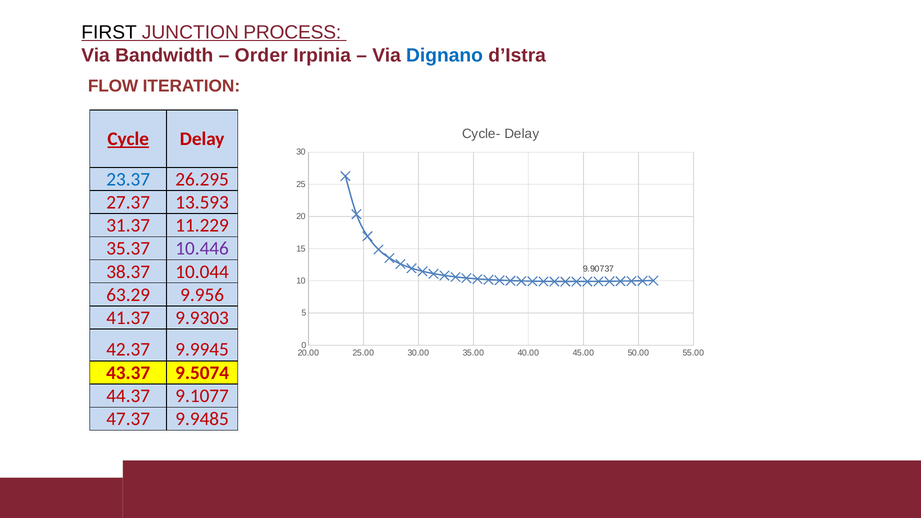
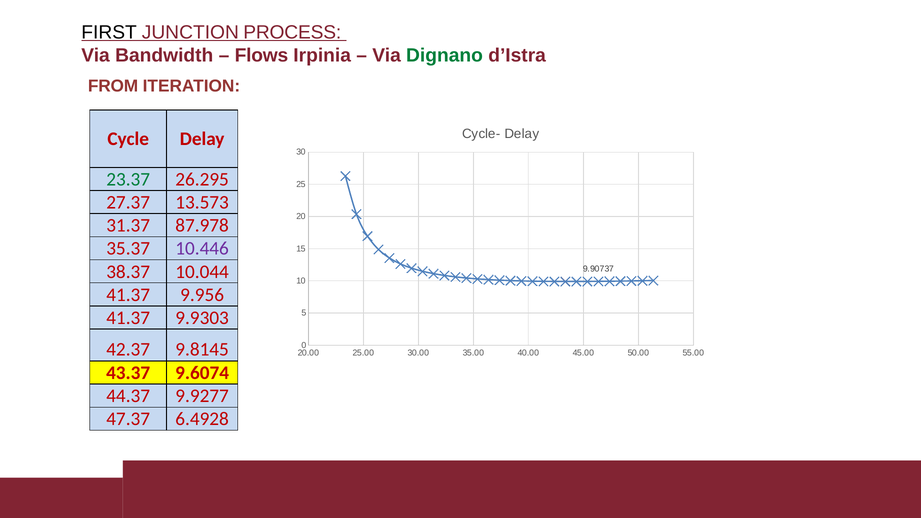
Order: Order -> Flows (261, 55)
Dignano colour: blue -> green (444, 55)
FLOW: FLOW -> FROM (113, 86)
Cycle underline: present -> none (128, 139)
23.37 colour: blue -> green (128, 179)
13.593: 13.593 -> 13.573 (202, 203)
11.229: 11.229 -> 87.978 (202, 226)
63.29: 63.29 -> 41.37 (128, 295)
9.9945: 9.9945 -> 9.8145 (202, 350)
9.5074: 9.5074 -> 9.6074 (202, 373)
9.1077: 9.1077 -> 9.9277 (202, 396)
9.9485: 9.9485 -> 6.4928 (202, 419)
